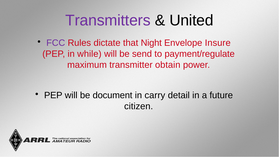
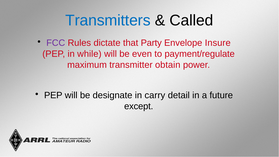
Transmitters colour: purple -> blue (108, 20)
United: United -> Called (191, 20)
Night: Night -> Party (151, 43)
send: send -> even (142, 54)
document: document -> designate (113, 95)
citizen: citizen -> except (139, 106)
